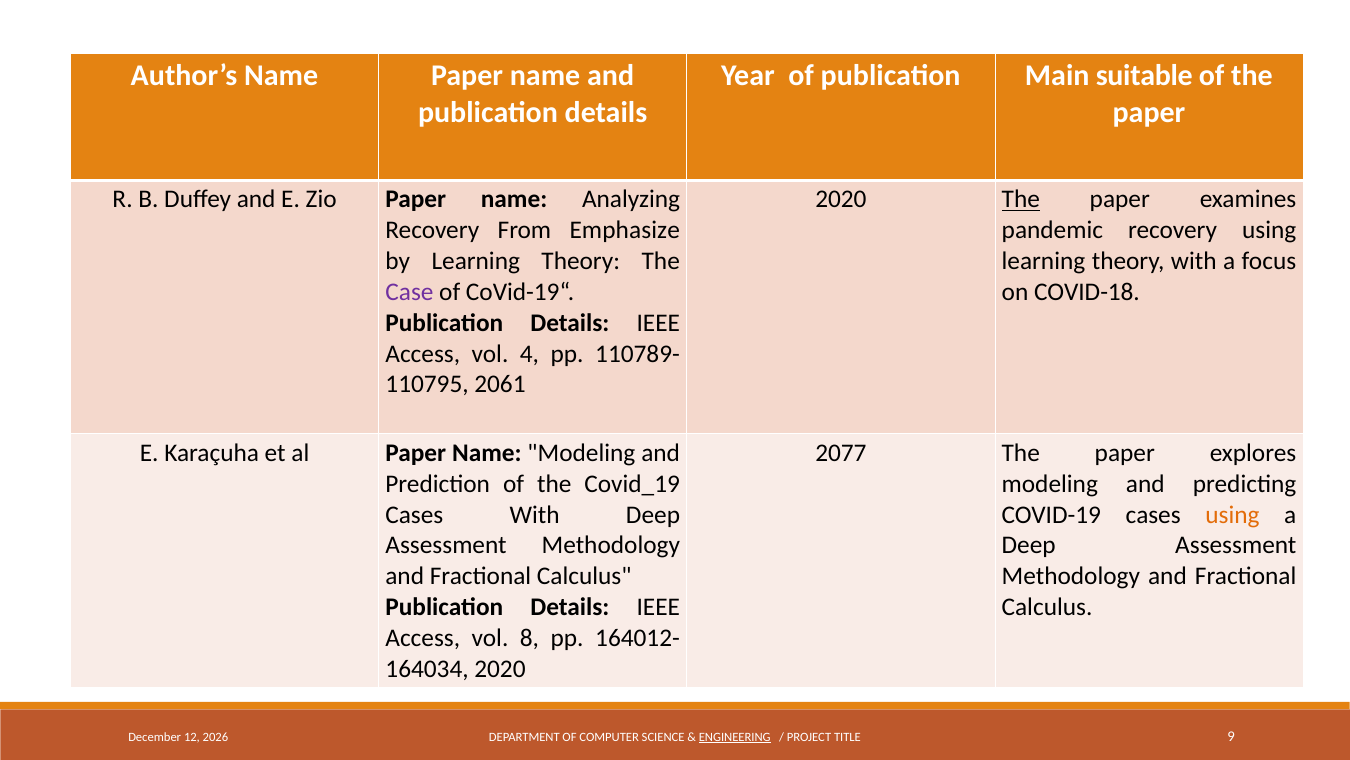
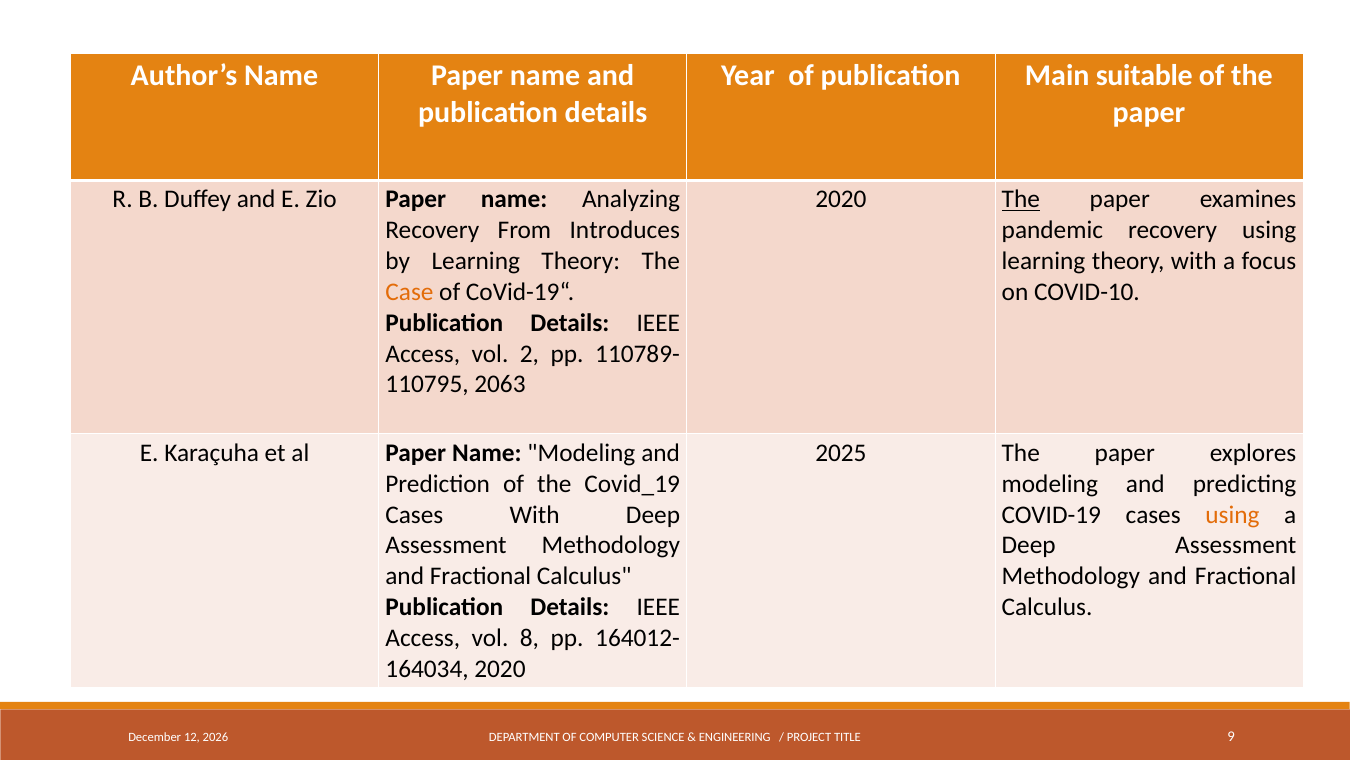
Emphasize: Emphasize -> Introduces (625, 230)
Case colour: purple -> orange (409, 292)
COVID-18: COVID-18 -> COVID-10 (1087, 292)
4: 4 -> 2 (529, 353)
2061: 2061 -> 2063 (500, 384)
2077: 2077 -> 2025 (841, 453)
ENGINEERING underline: present -> none (735, 736)
